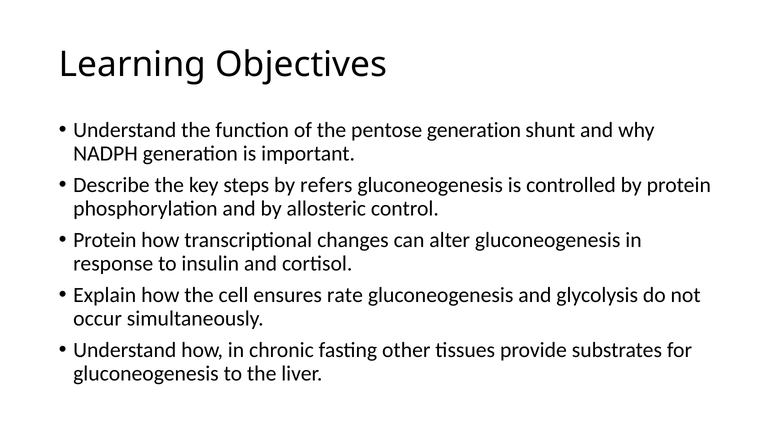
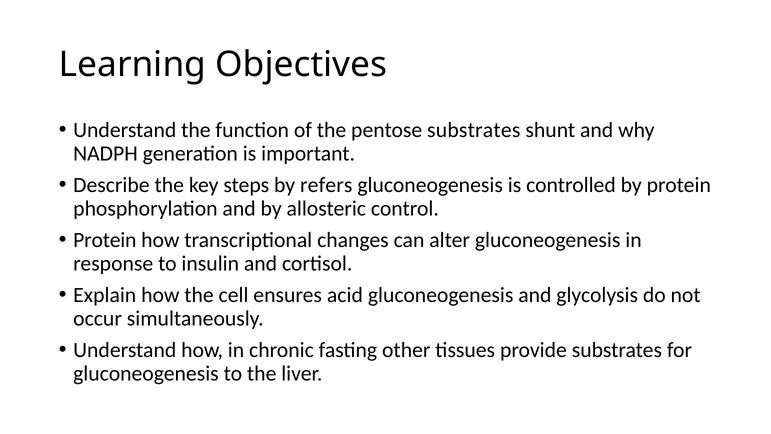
pentose generation: generation -> substrates (474, 130)
rate: rate -> acid (345, 295)
